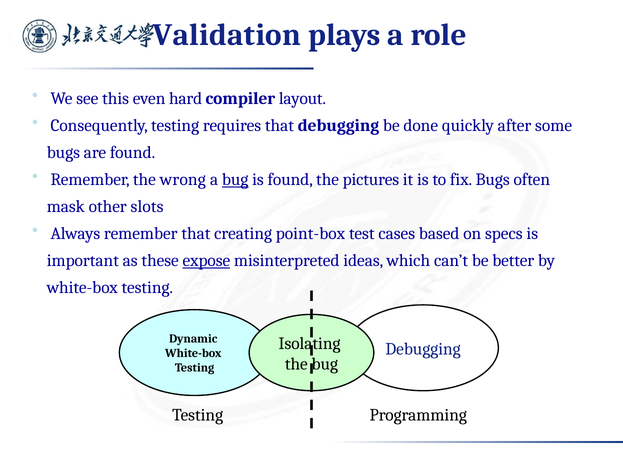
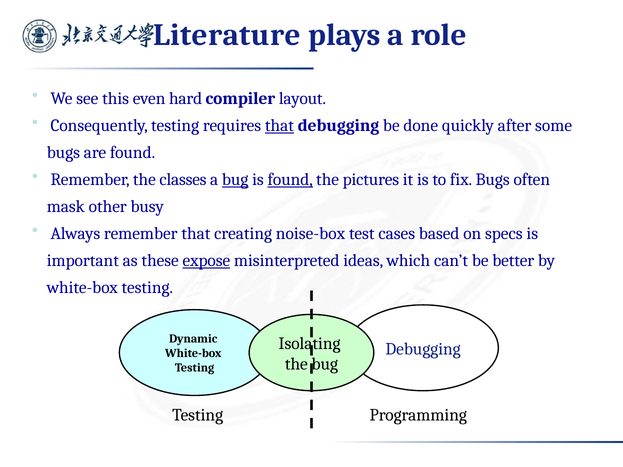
Validation: Validation -> Literature (227, 35)
that underline: none -> present (279, 125)
wrong: wrong -> classes (183, 179)
found underline: none -> present (290, 179)
slots: slots -> busy (147, 206)
point-box: point-box -> noise-box (310, 233)
